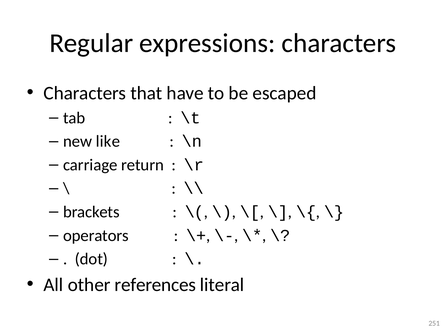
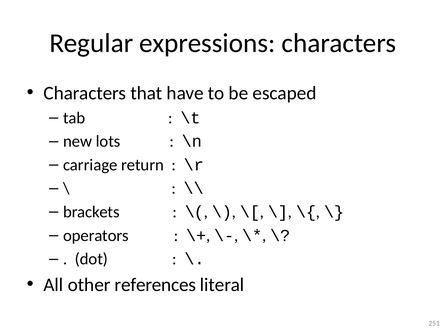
like: like -> lots (108, 142)
